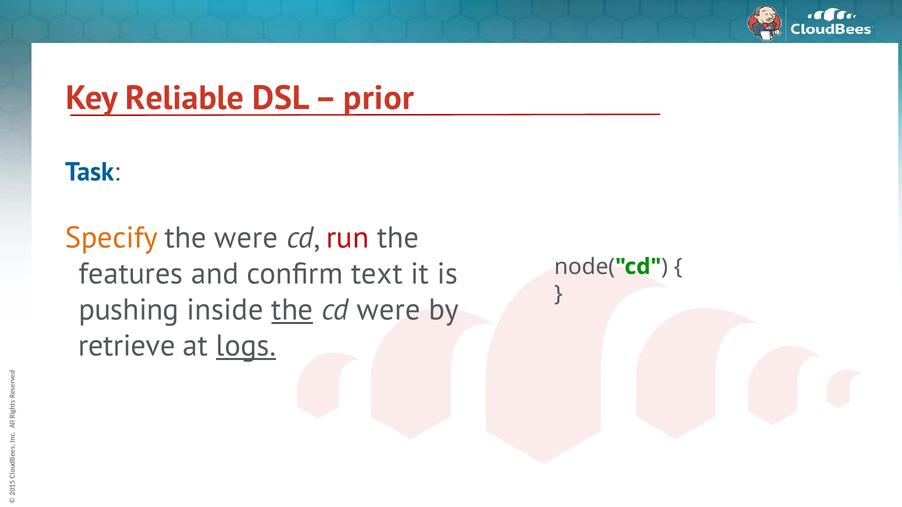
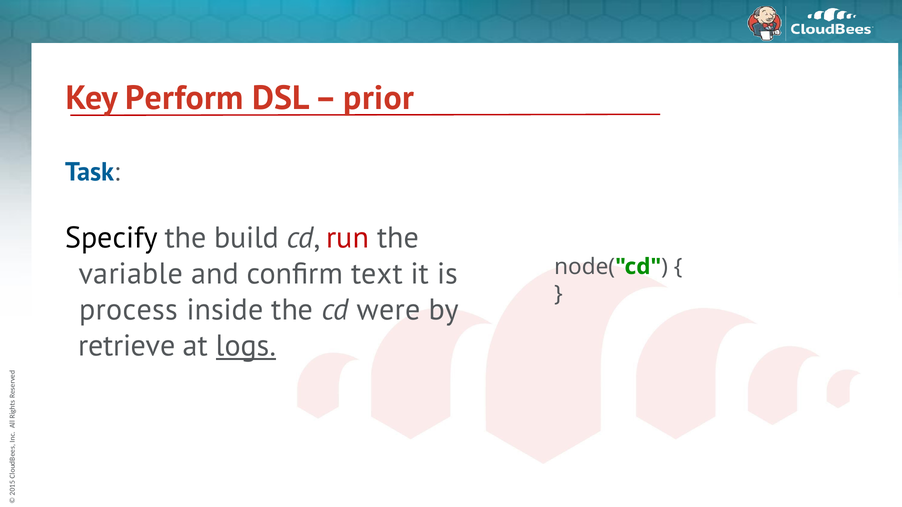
Reliable: Reliable -> Perform (184, 98)
Specify colour: orange -> black (111, 238)
the were: were -> build (247, 238)
features: features -> variable (131, 274)
pushing: pushing -> process (129, 310)
the underline: present -> none (292, 310)
